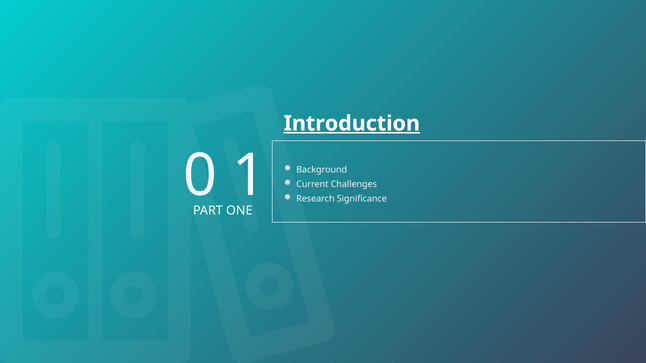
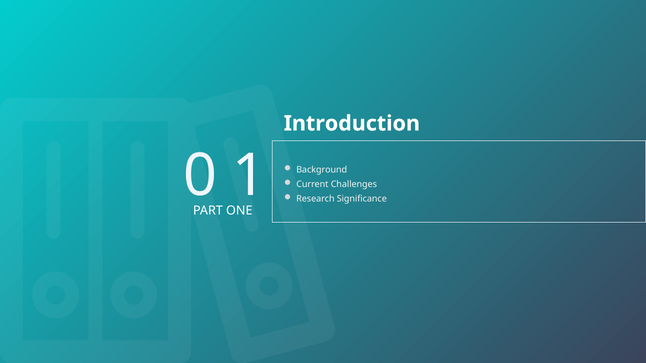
Introduction underline: present -> none (352, 124)
